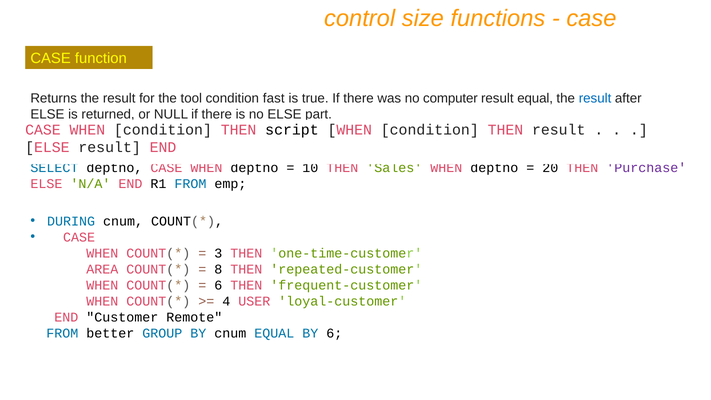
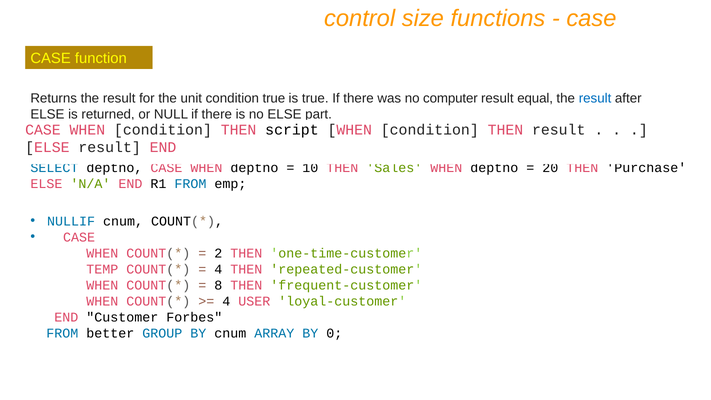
tool: tool -> unit (191, 98)
condition fast: fast -> true (274, 98)
Purchase colour: purple -> black (646, 168)
DURING: DURING -> NULLIF (71, 221)
3: 3 -> 2 (218, 253)
AREA: AREA -> TEMP (102, 269)
8: 8 -> 4 (218, 269)
6: 6 -> 8 (218, 285)
Remote: Remote -> Forbes (194, 317)
cnum EQUAL: EQUAL -> ARRAY (274, 333)
BY 6: 6 -> 0 (334, 333)
